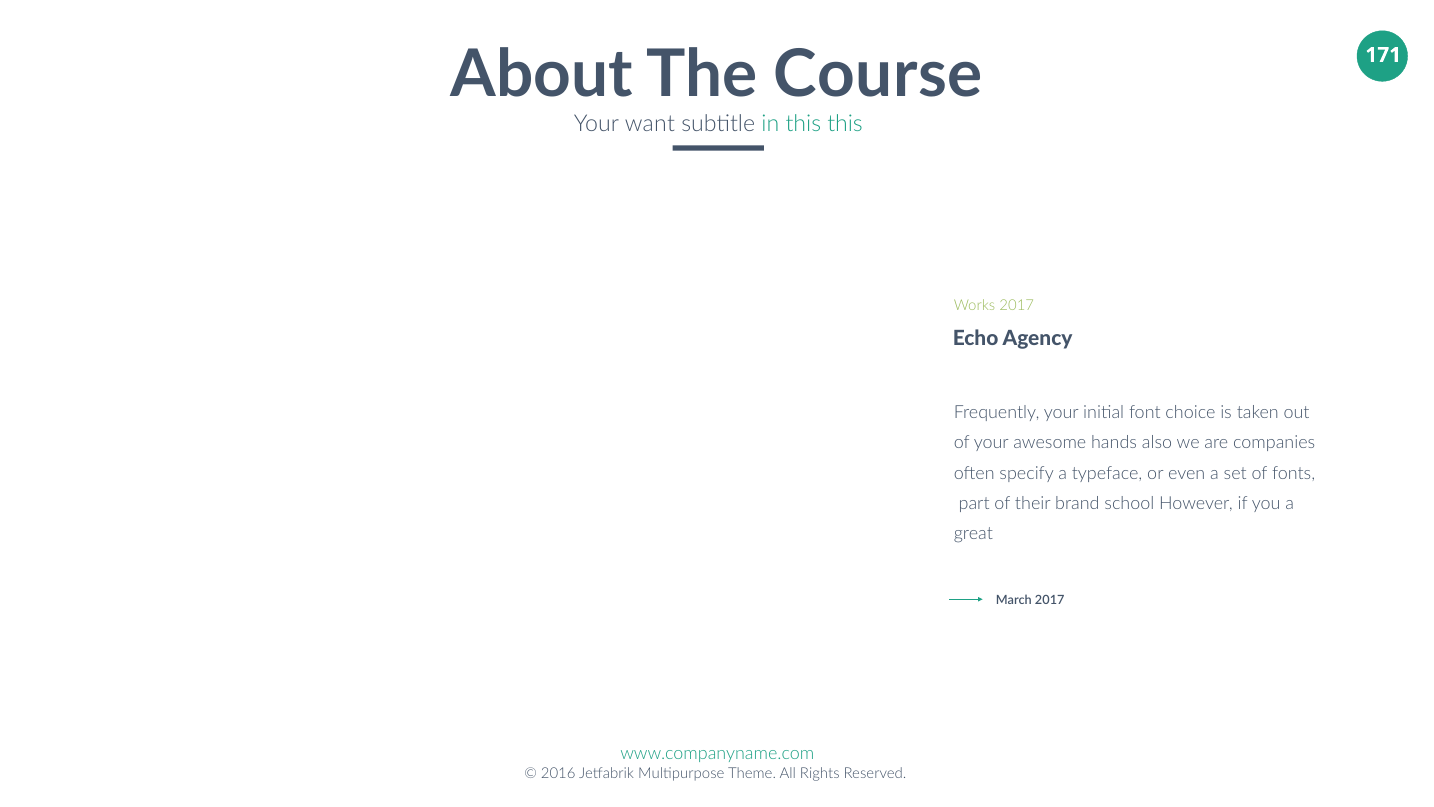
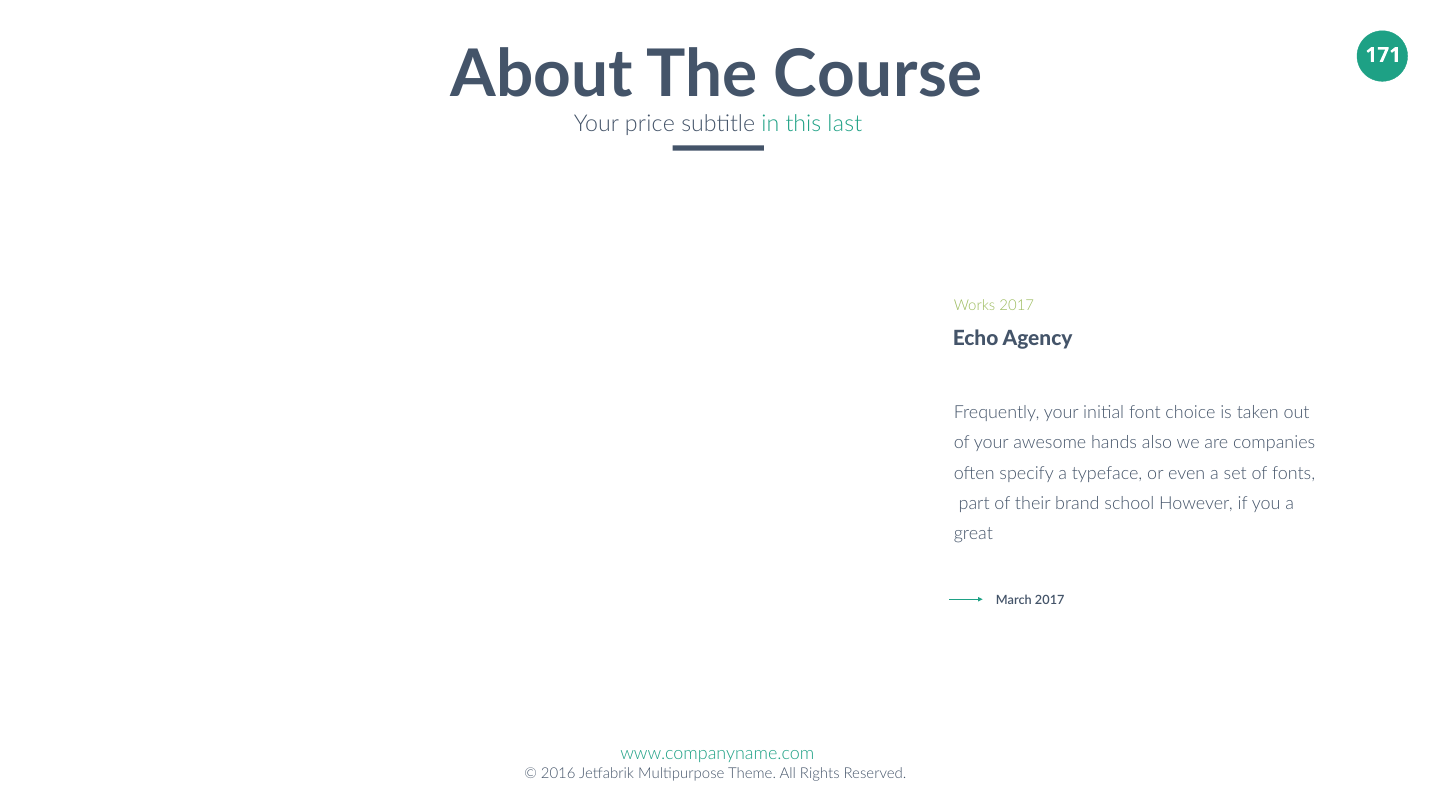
want: want -> price (650, 124)
this this: this -> last (845, 124)
